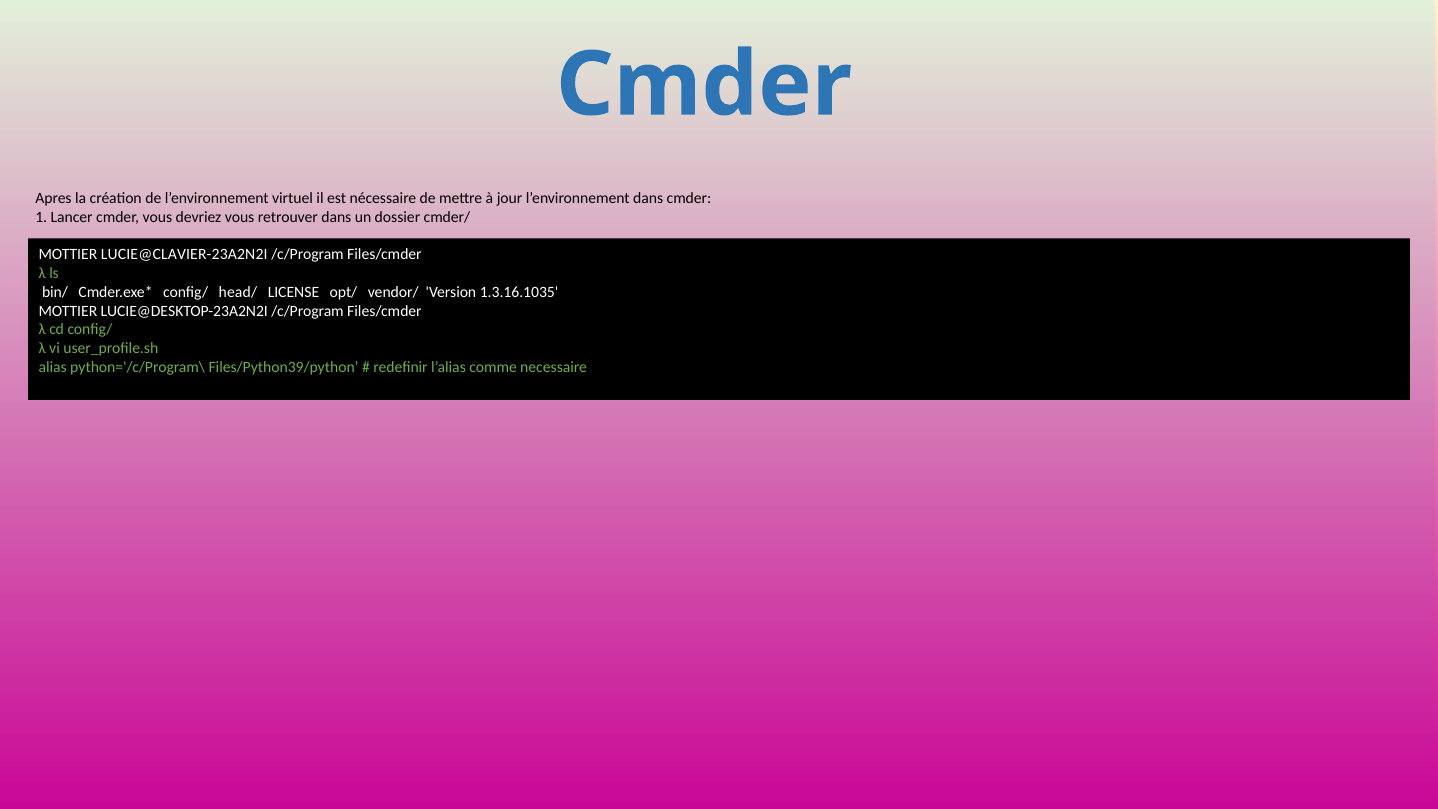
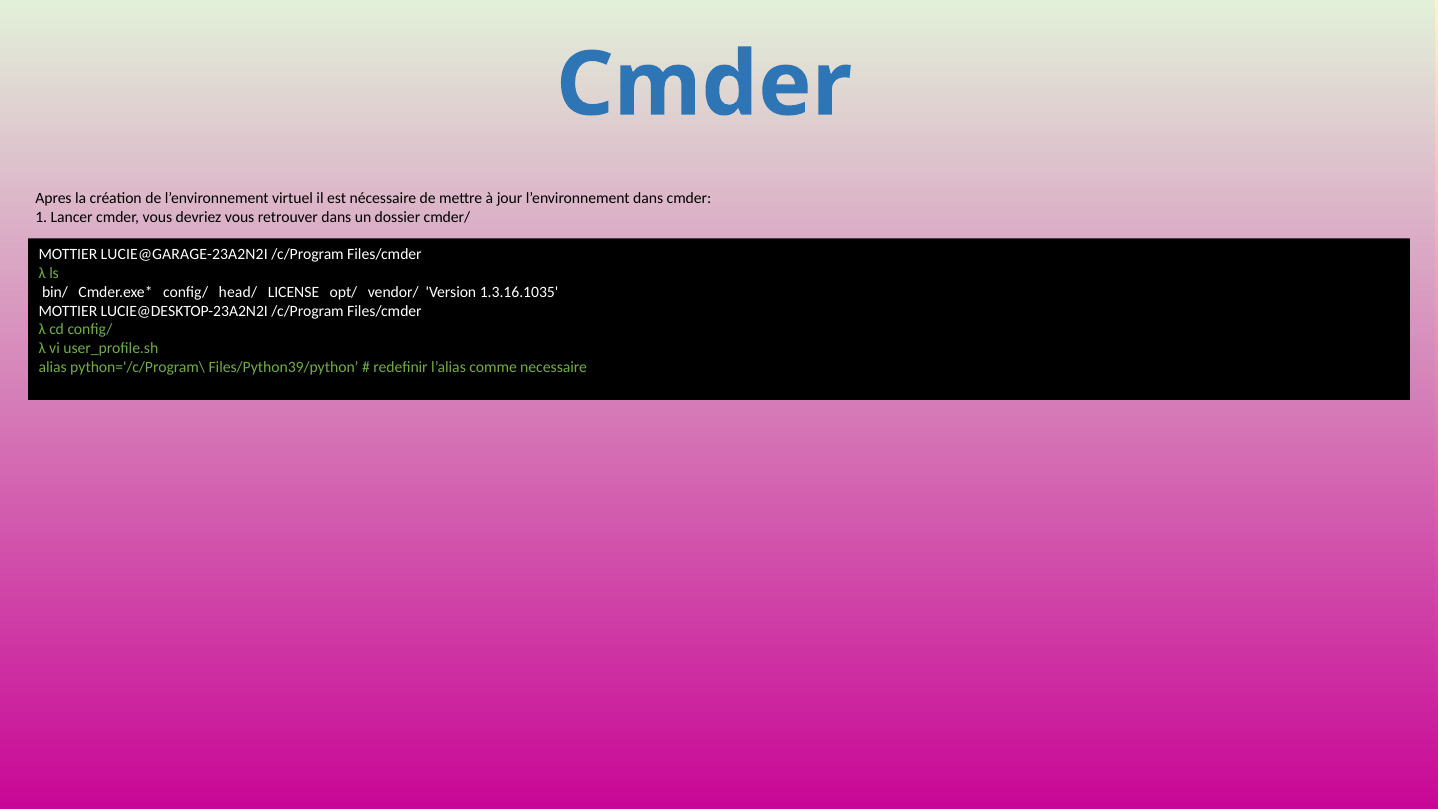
LUCIE@CLAVIER-23A2N2I: LUCIE@CLAVIER-23A2N2I -> LUCIE@GARAGE-23A2N2I (184, 254)
